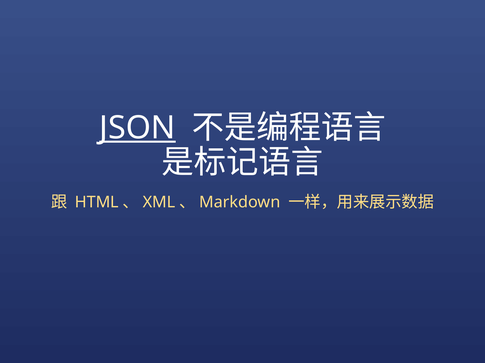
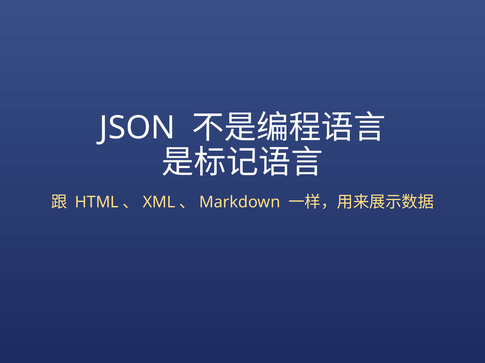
JSON underline: present -> none (137, 128)
